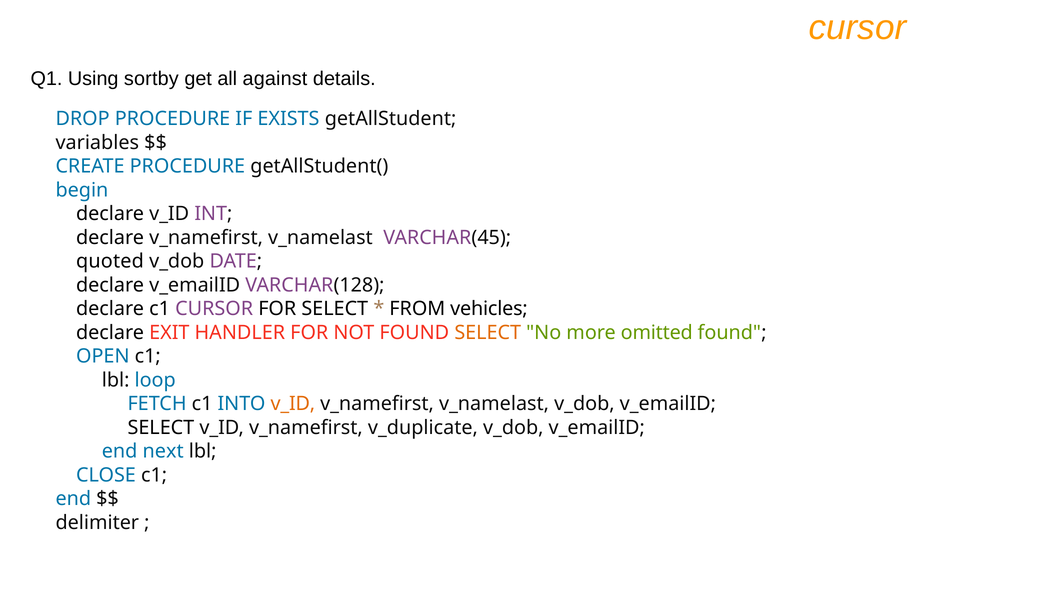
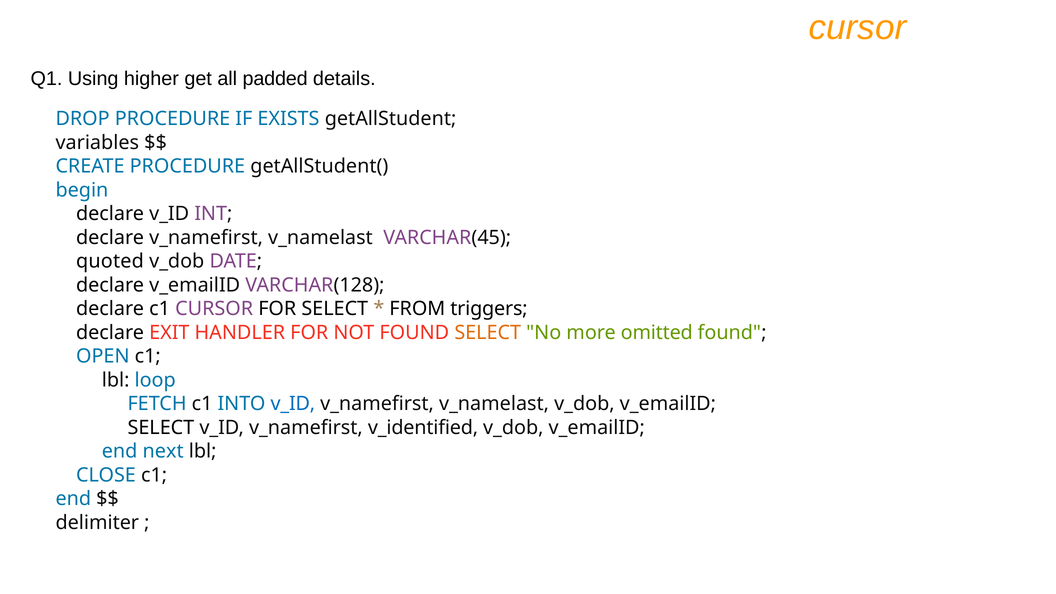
sortby: sortby -> higher (151, 79)
against: against -> padded (275, 79)
vehicles: vehicles -> triggers (489, 309)
v_ID colour: orange -> blue (293, 404)
v_duplicate: v_duplicate -> v_identified (423, 428)
